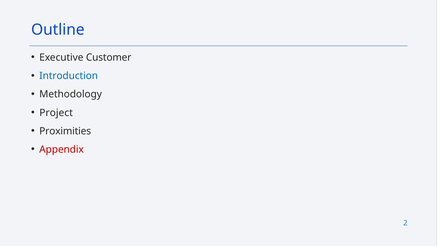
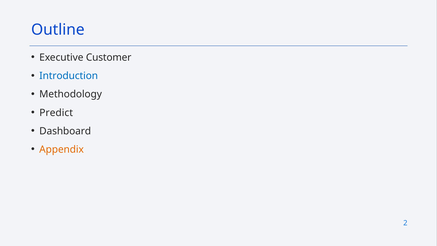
Project: Project -> Predict (56, 113)
Proximities: Proximities -> Dashboard (65, 131)
Appendix colour: red -> orange (62, 149)
